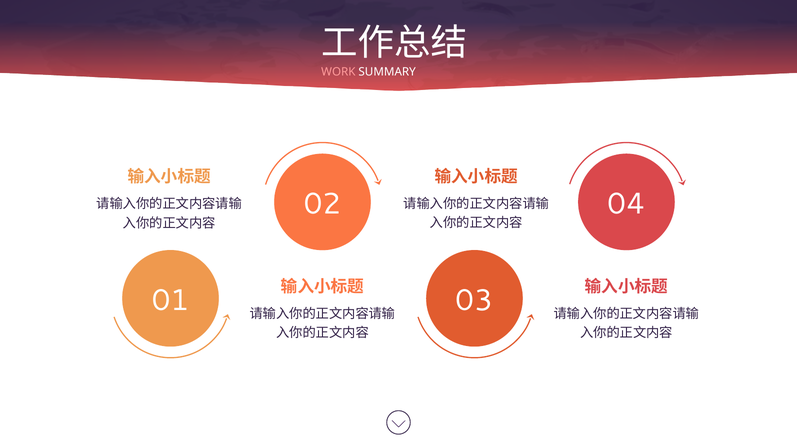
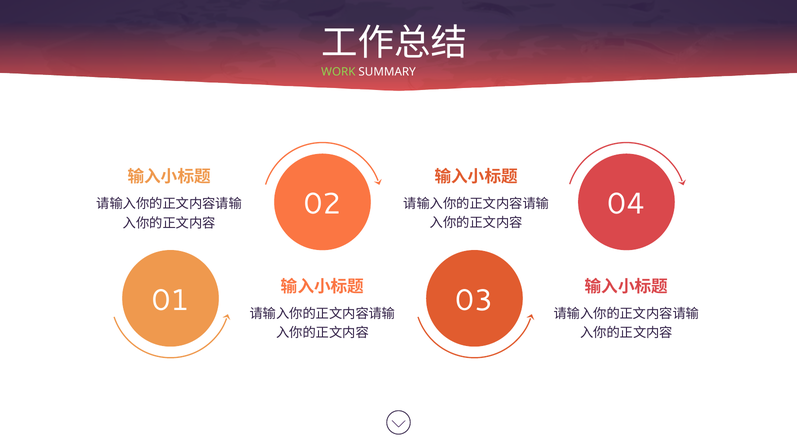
WORK colour: pink -> light green (338, 72)
